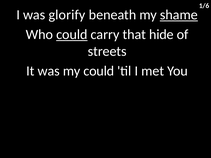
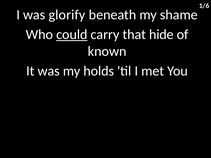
shame underline: present -> none (179, 15)
streets: streets -> known (107, 51)
my could: could -> holds (99, 71)
